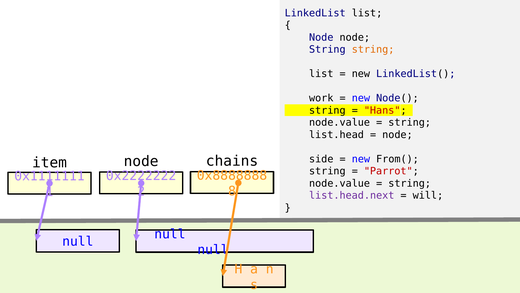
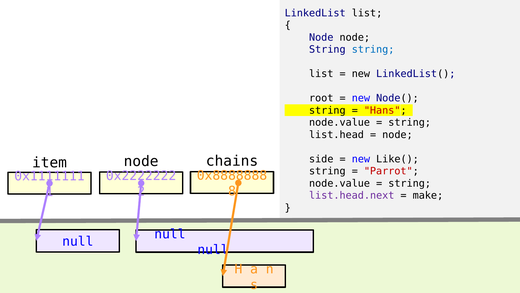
string colour: orange -> blue (373, 50)
work: work -> root (321, 98)
From(: From( -> Like( (397, 159)
will: will -> make (428, 195)
